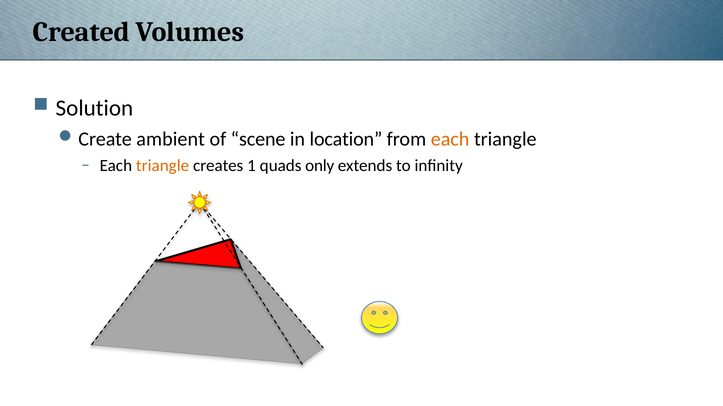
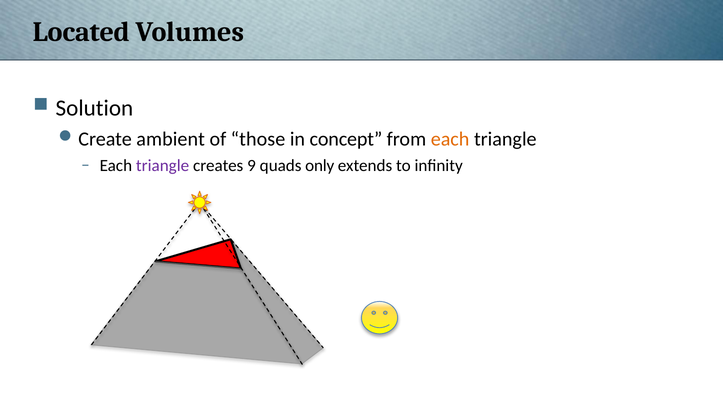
Created: Created -> Located (81, 32)
scene: scene -> those (258, 139)
location: location -> concept (346, 139)
triangle colour: orange -> purple (163, 166)
1: 1 -> 9 (252, 166)
